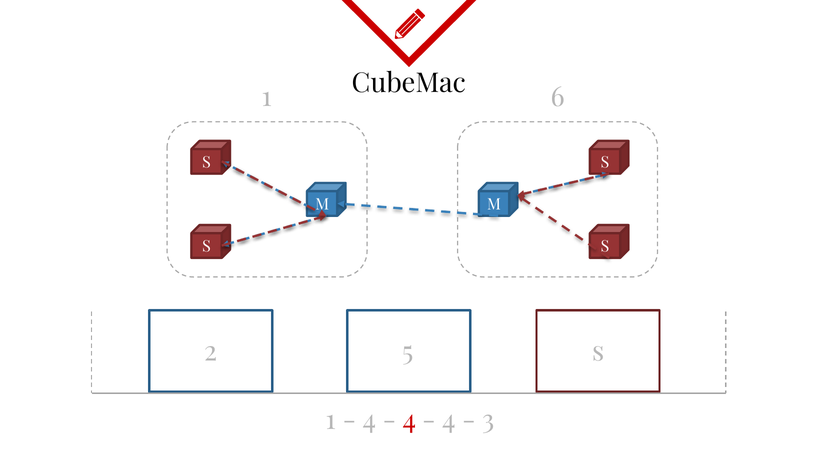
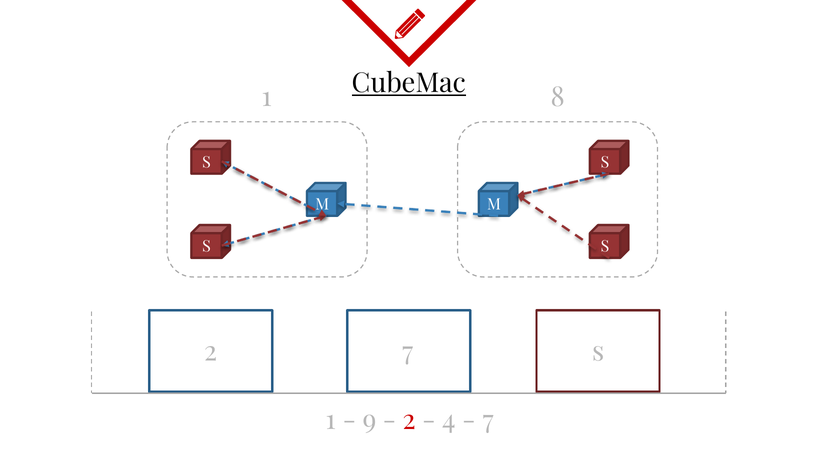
CubeMac underline: none -> present (409, 83)
6: 6 -> 8 (558, 97)
2 5: 5 -> 7 (408, 352)
4: 4 -> 9 (370, 420)
4: 4 -> 2 (409, 420)
3: 3 -> 7 (488, 420)
